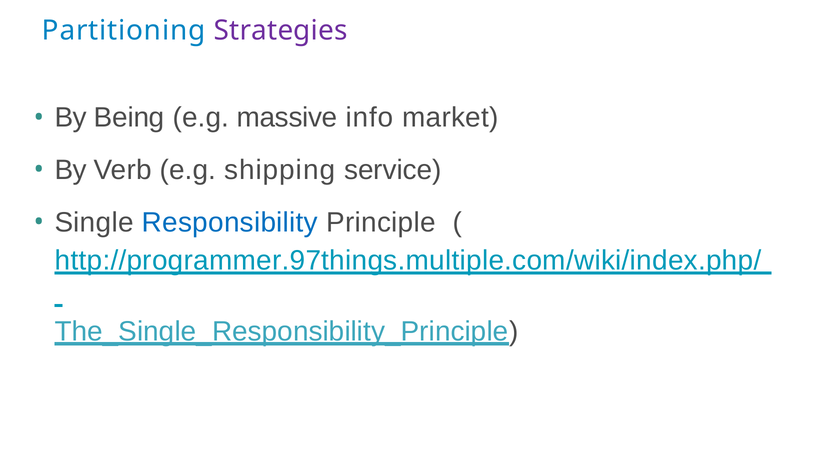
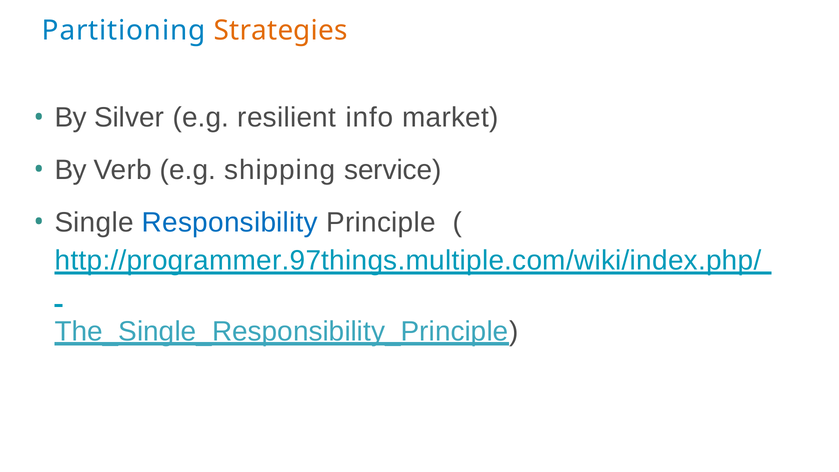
Strategies colour: purple -> orange (281, 31)
Being: Being -> Silver (129, 118)
massive: massive -> resilient (287, 118)
